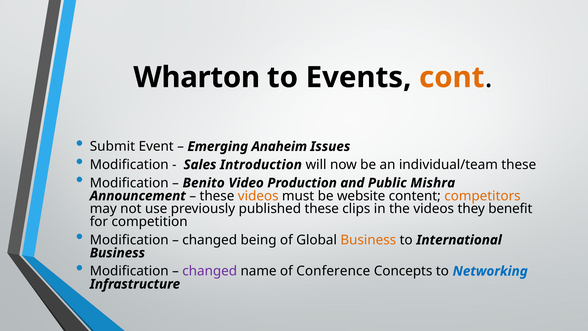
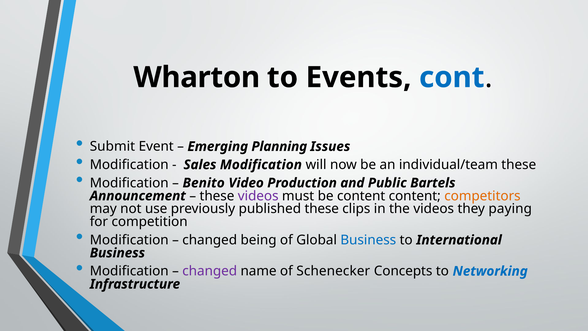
cont colour: orange -> blue (452, 77)
Anaheim: Anaheim -> Planning (279, 146)
Sales Introduction: Introduction -> Modification (261, 165)
Mishra: Mishra -> Bartels (433, 183)
videos colour: orange -> purple (258, 196)
be website: website -> content (361, 196)
benefit: benefit -> paying (510, 209)
Business colour: orange -> blue (368, 240)
Conference: Conference -> Schenecker (333, 271)
